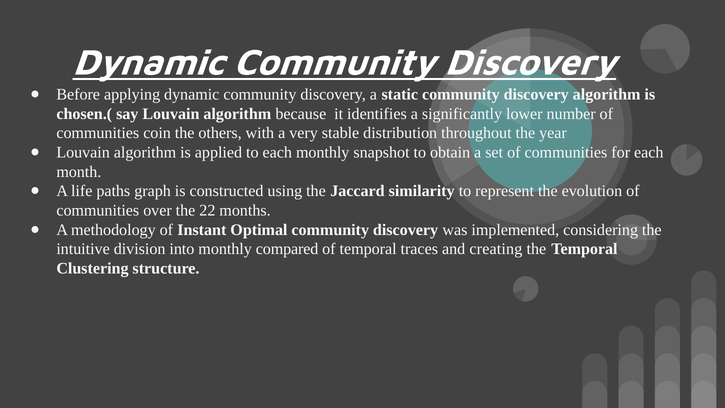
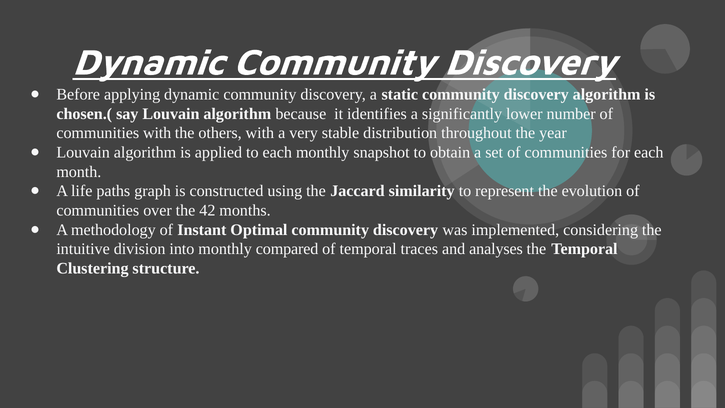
communities coin: coin -> with (157, 133)
22: 22 -> 42 (207, 210)
creating: creating -> analyses (496, 249)
